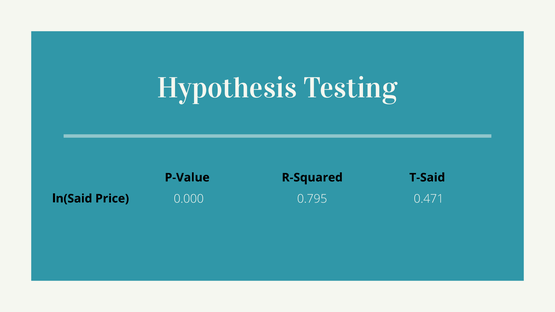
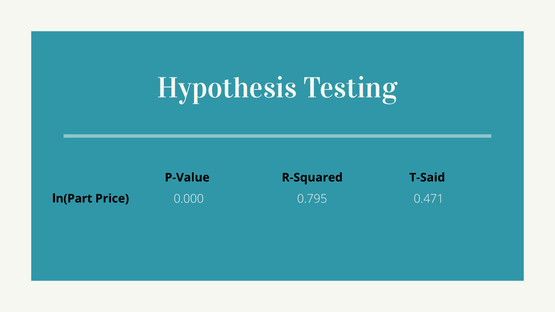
ln(Said: ln(Said -> ln(Part (72, 199)
